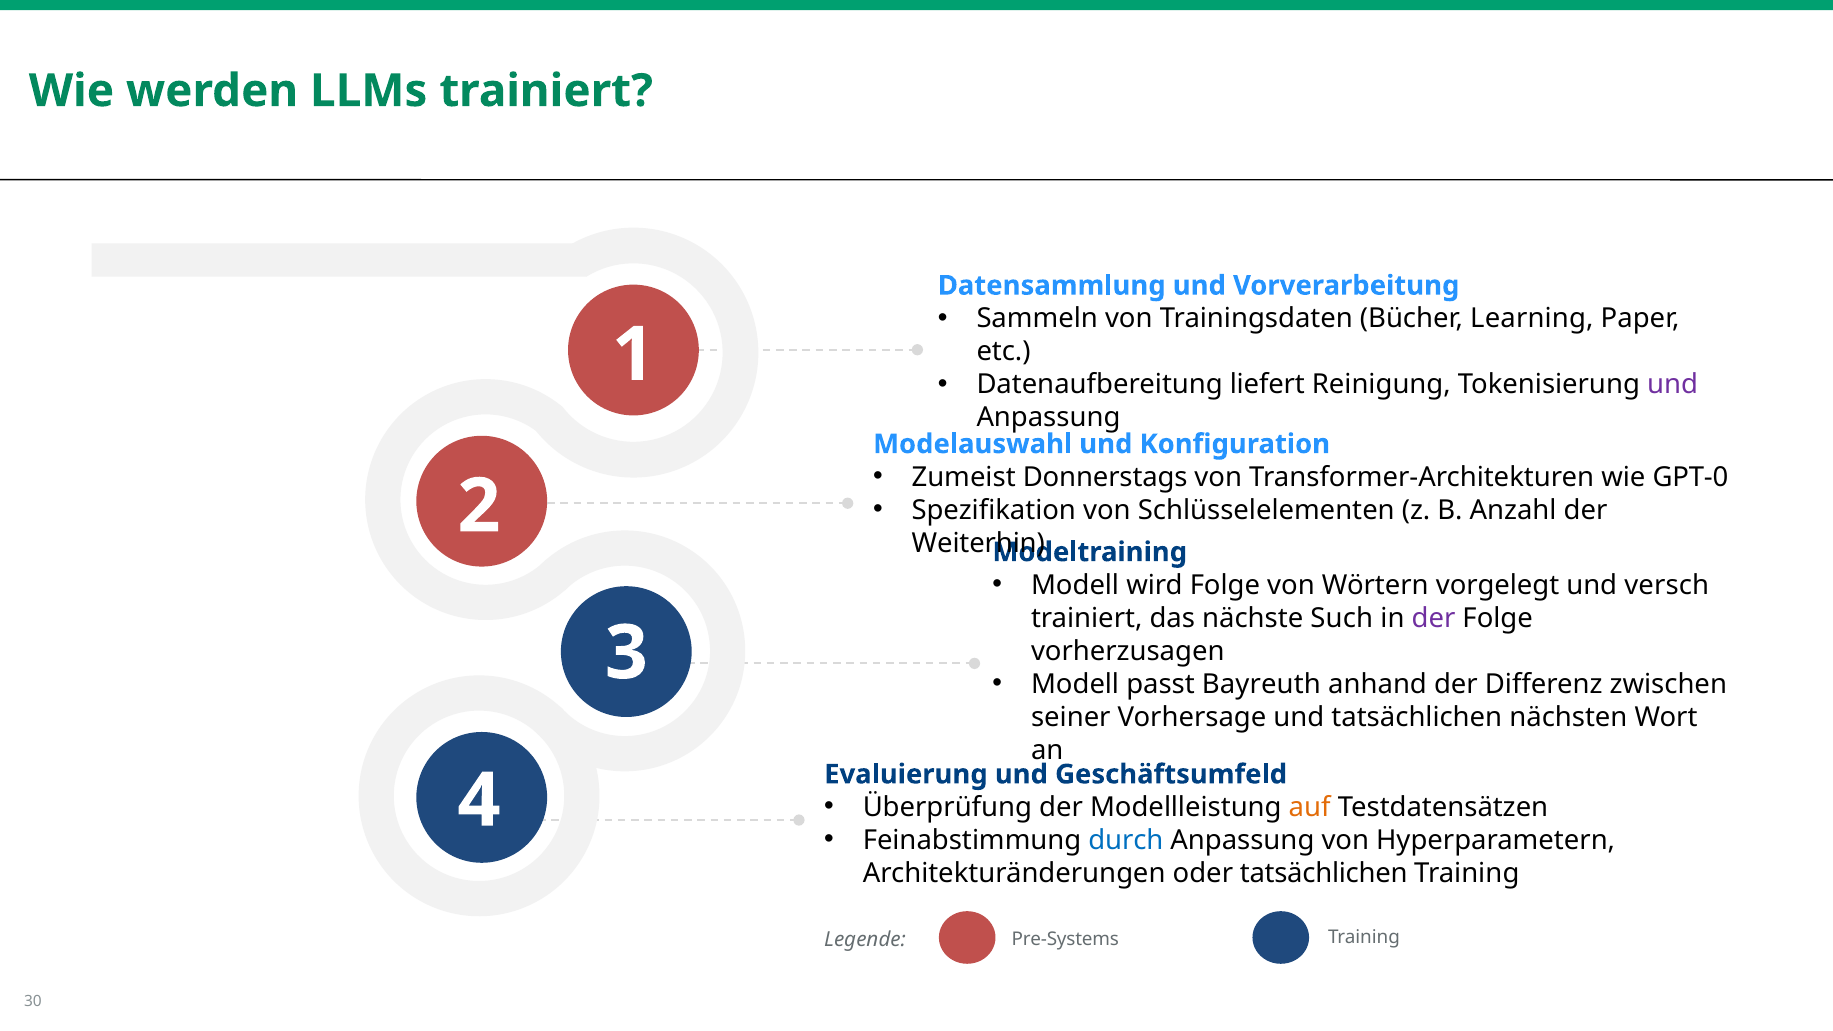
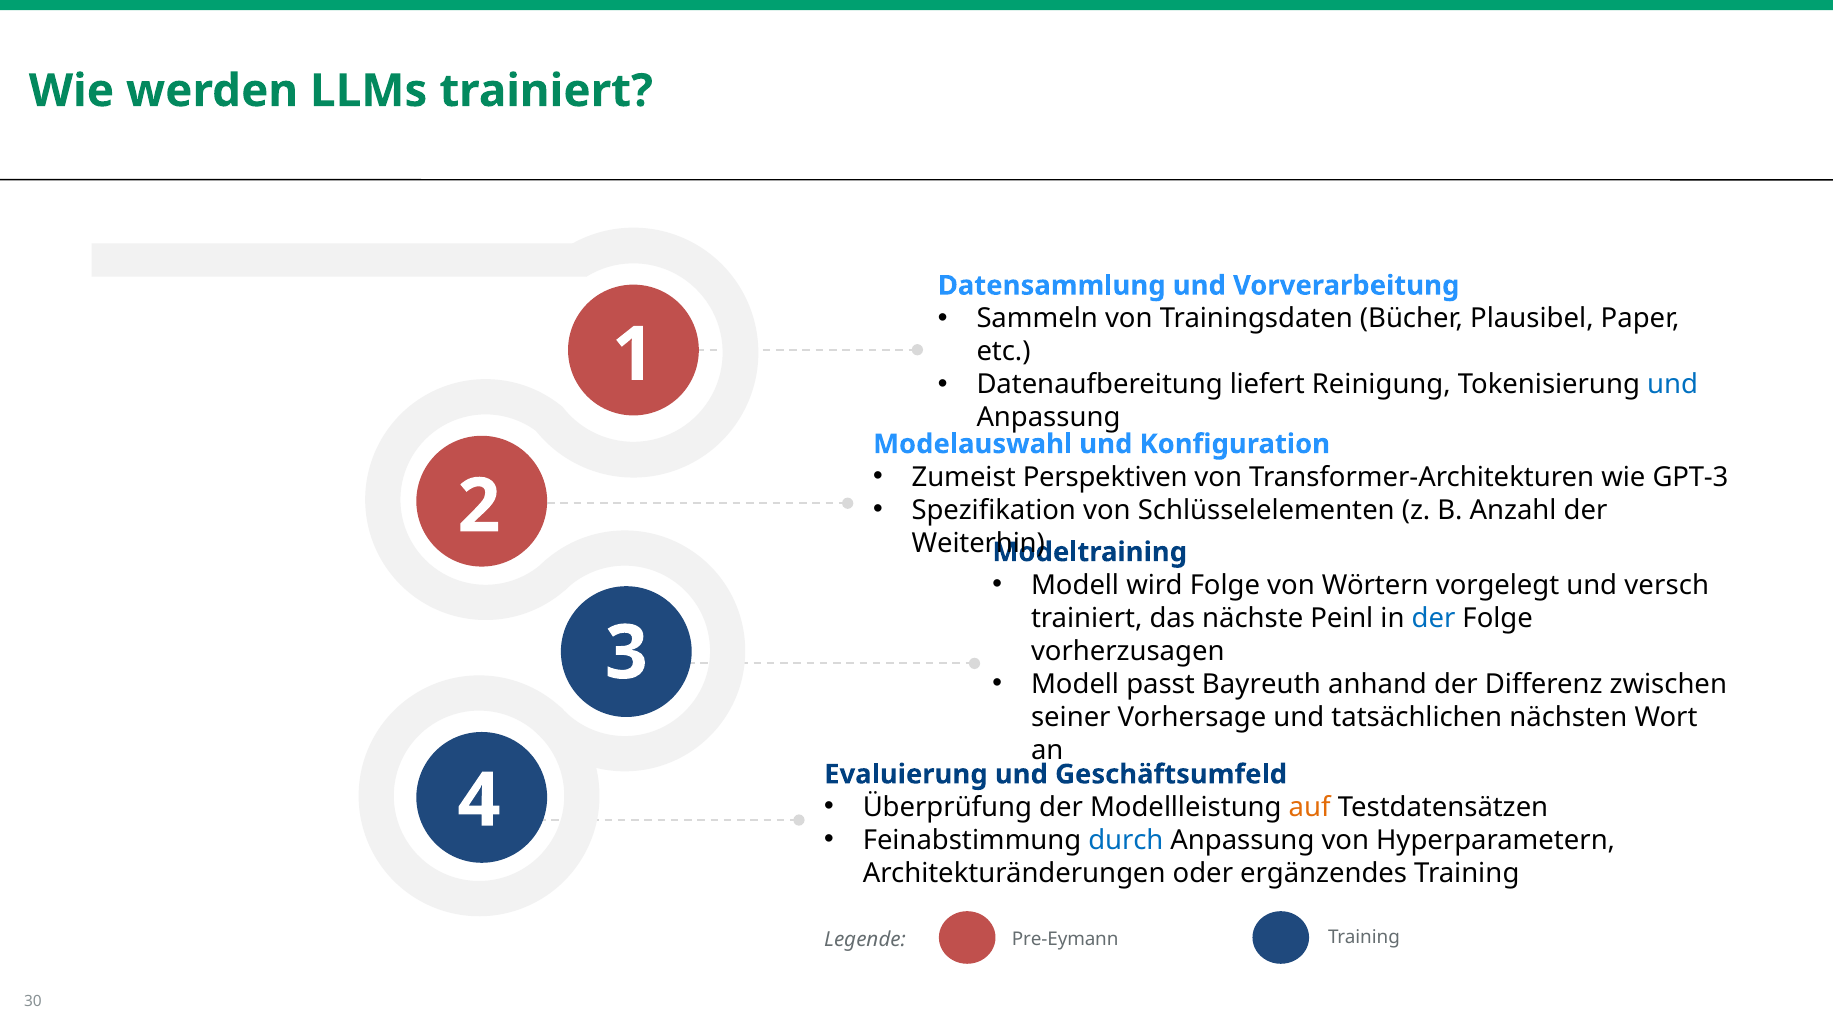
Learning: Learning -> Plausibel (1532, 319)
und colour: purple -> blue (1672, 385)
Donnerstags: Donnerstags -> Perspektiven (1105, 477)
GPT-0: GPT-0 -> GPT-3 (1690, 477)
Such: Such -> Peinl (1342, 618)
der colour: purple -> blue (1434, 618)
oder tatsächlichen: tatsächlichen -> ergänzendes (1324, 873)
Pre-Systems: Pre-Systems -> Pre-Eymann (1065, 939)
